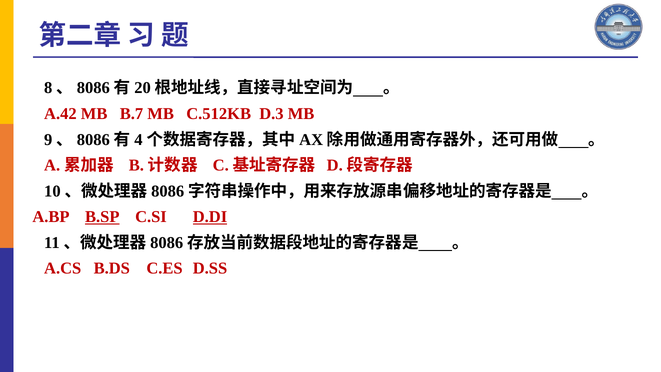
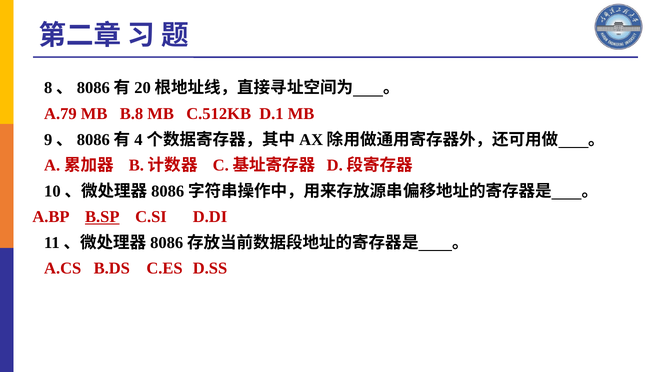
A.42: A.42 -> A.79 (60, 114)
B.7: B.7 -> B.8 (131, 114)
D.3: D.3 -> D.1 (271, 114)
D.DI underline: present -> none (210, 217)
